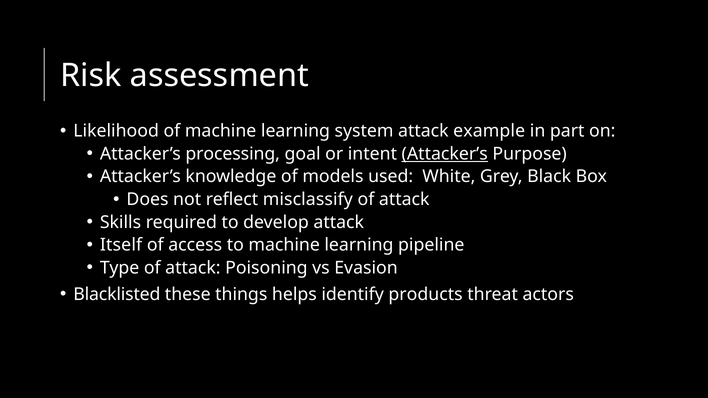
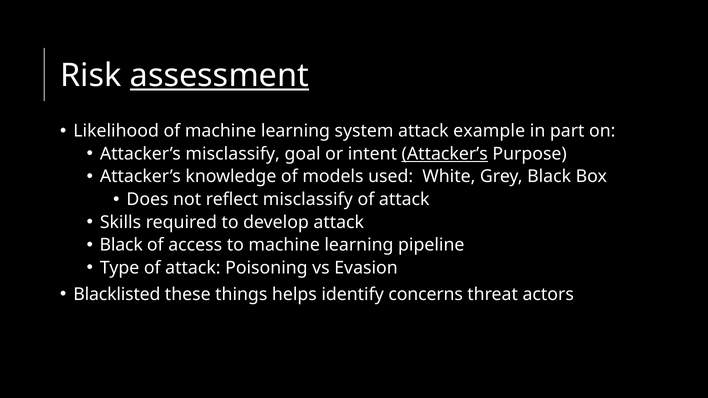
assessment underline: none -> present (219, 76)
Attacker’s processing: processing -> misclassify (233, 154)
Itself: Itself -> Black (121, 245)
products: products -> concerns (426, 294)
